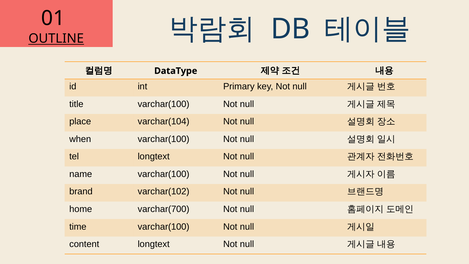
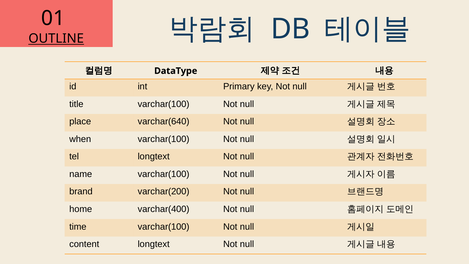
varchar(104: varchar(104 -> varchar(640 (164, 121)
varchar(102: varchar(102 -> varchar(200 (164, 192)
varchar(700: varchar(700 -> varchar(400 (164, 209)
